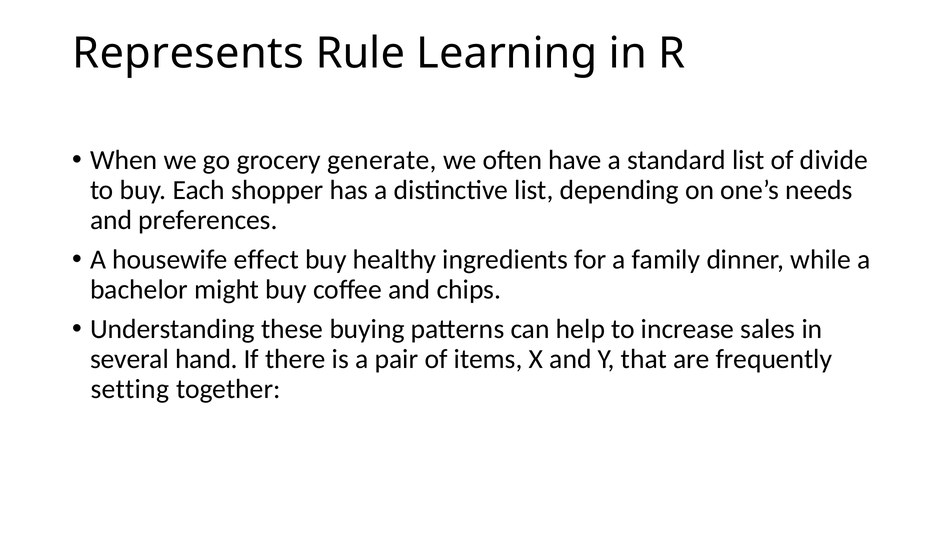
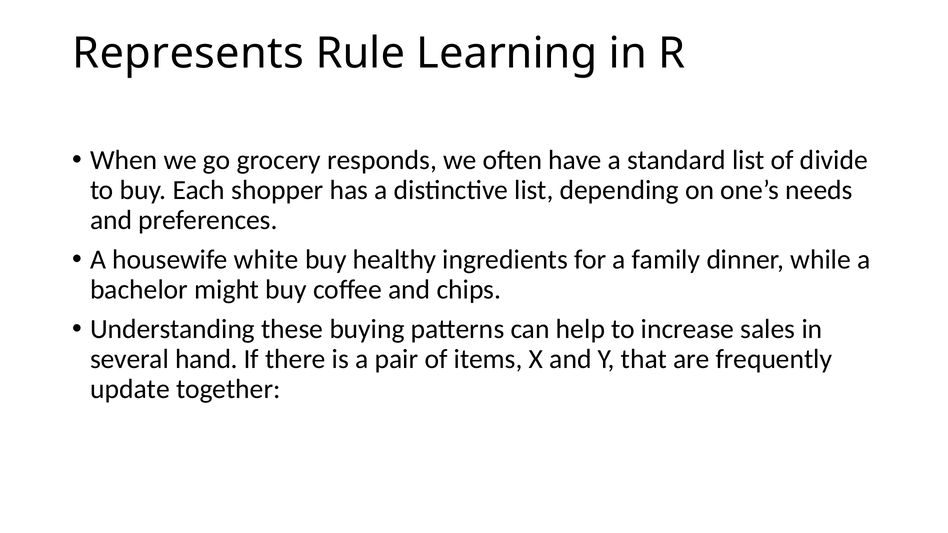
generate: generate -> responds (382, 160)
effect: effect -> white (266, 260)
setting: setting -> update (130, 389)
